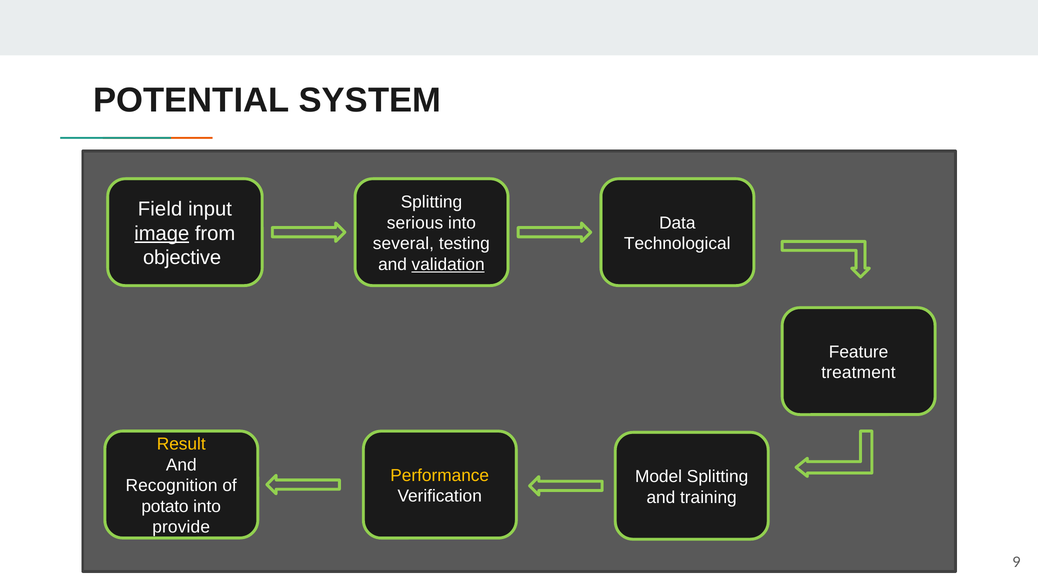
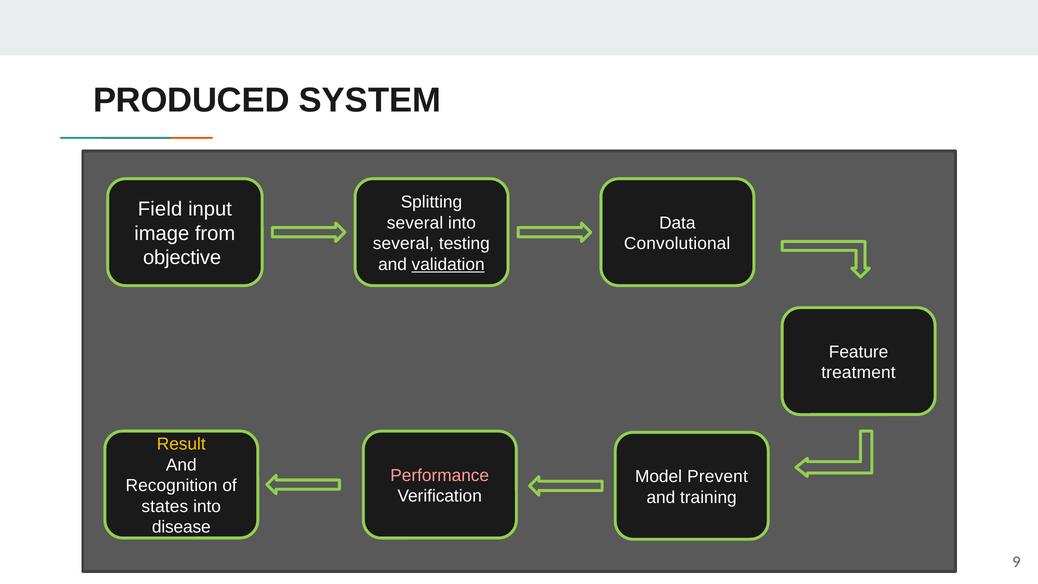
POTENTIAL: POTENTIAL -> PRODUCED (191, 101)
serious: serious -> several (415, 223)
image underline: present -> none (162, 234)
Technological: Technological -> Convolutional (677, 244)
Performance colour: yellow -> pink (440, 475)
Model Splitting: Splitting -> Prevent (718, 476)
potato: potato -> states (165, 506)
provide: provide -> disease (181, 527)
